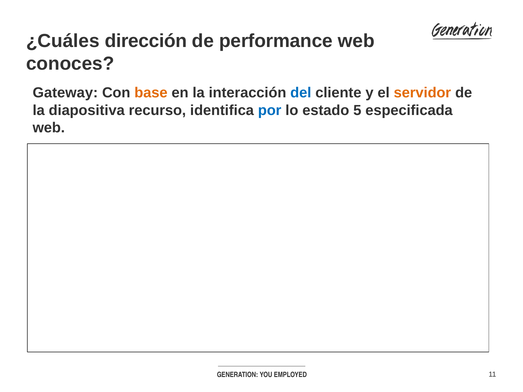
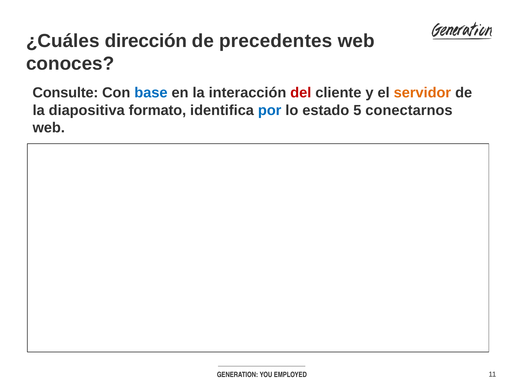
performance: performance -> precedentes (276, 41)
Gateway: Gateway -> Consulte (65, 93)
base colour: orange -> blue (151, 93)
del colour: blue -> red (301, 93)
recurso: recurso -> formato (157, 110)
especificada: especificada -> conectarnos (409, 110)
